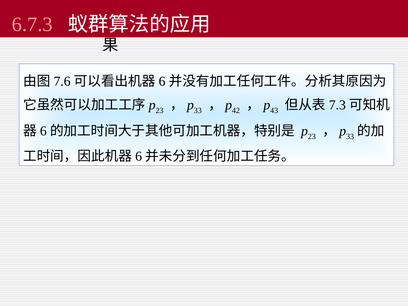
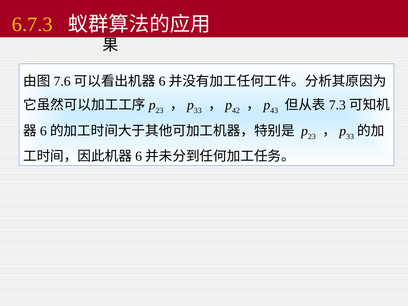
6.7.3 colour: pink -> yellow (32, 24)
